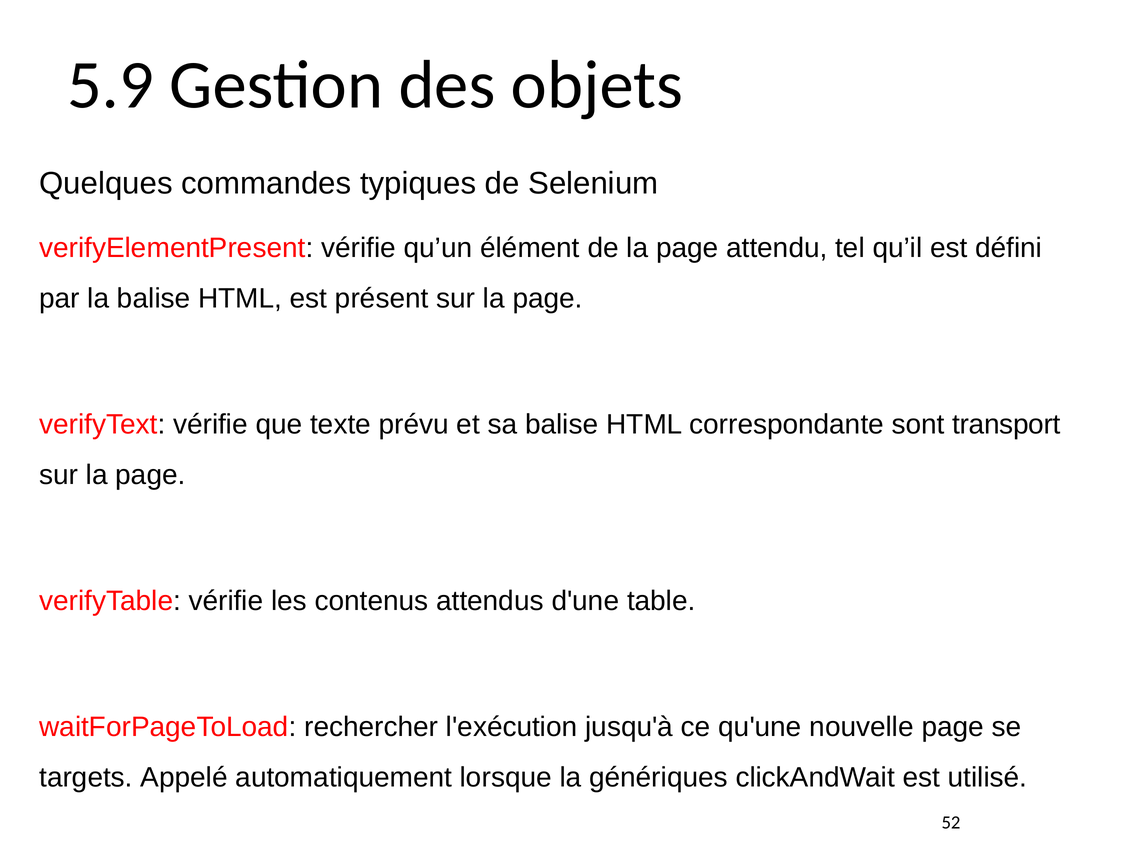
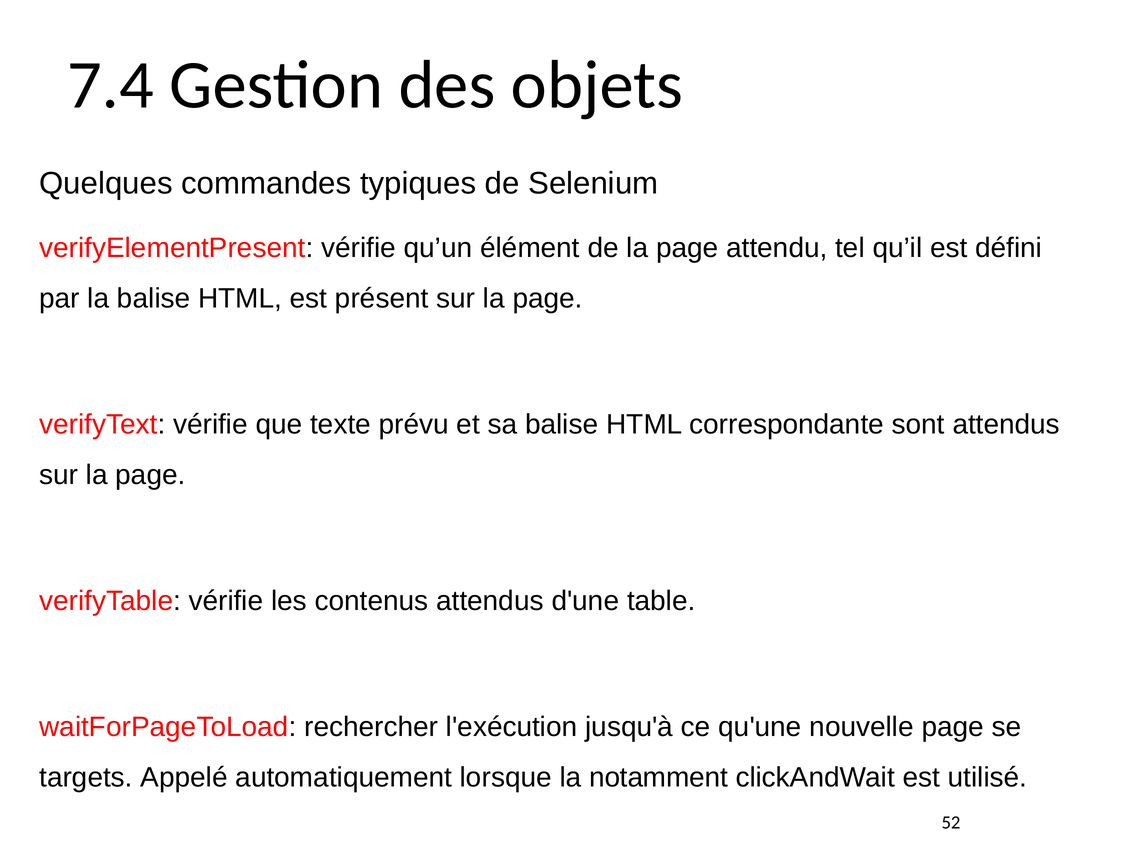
5.9: 5.9 -> 7.4 (110, 85)
sont transport: transport -> attendus (1006, 424)
génériques: génériques -> notamment (659, 777)
